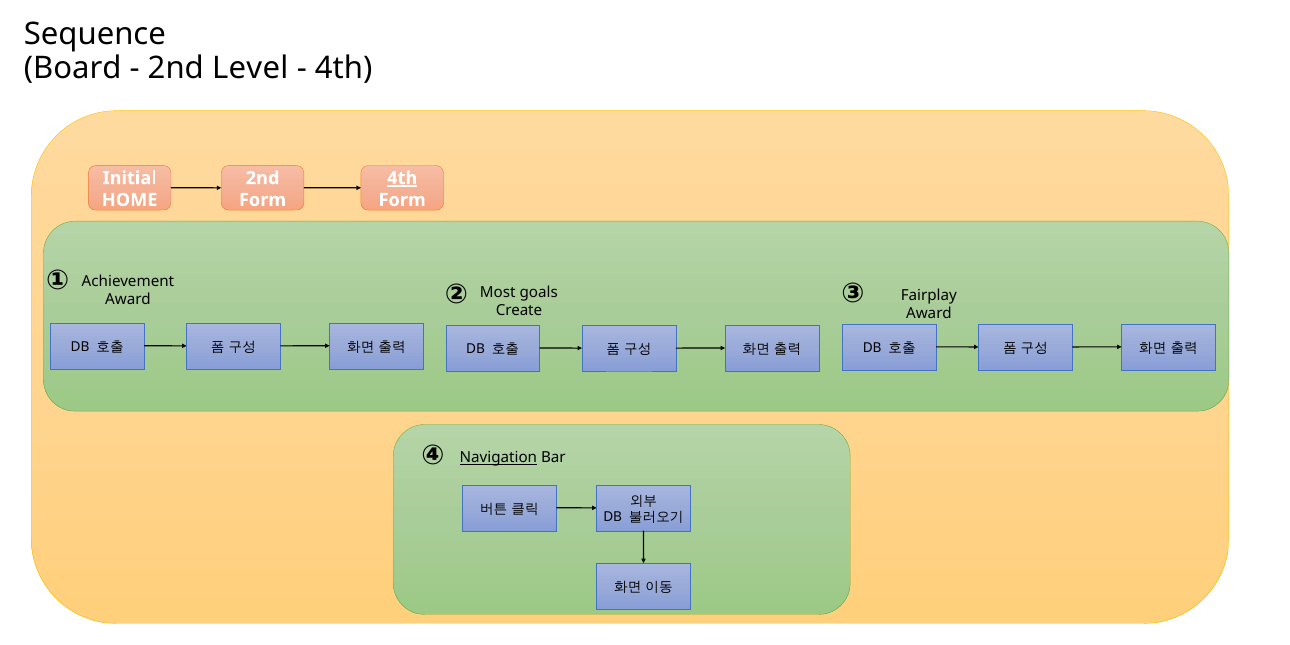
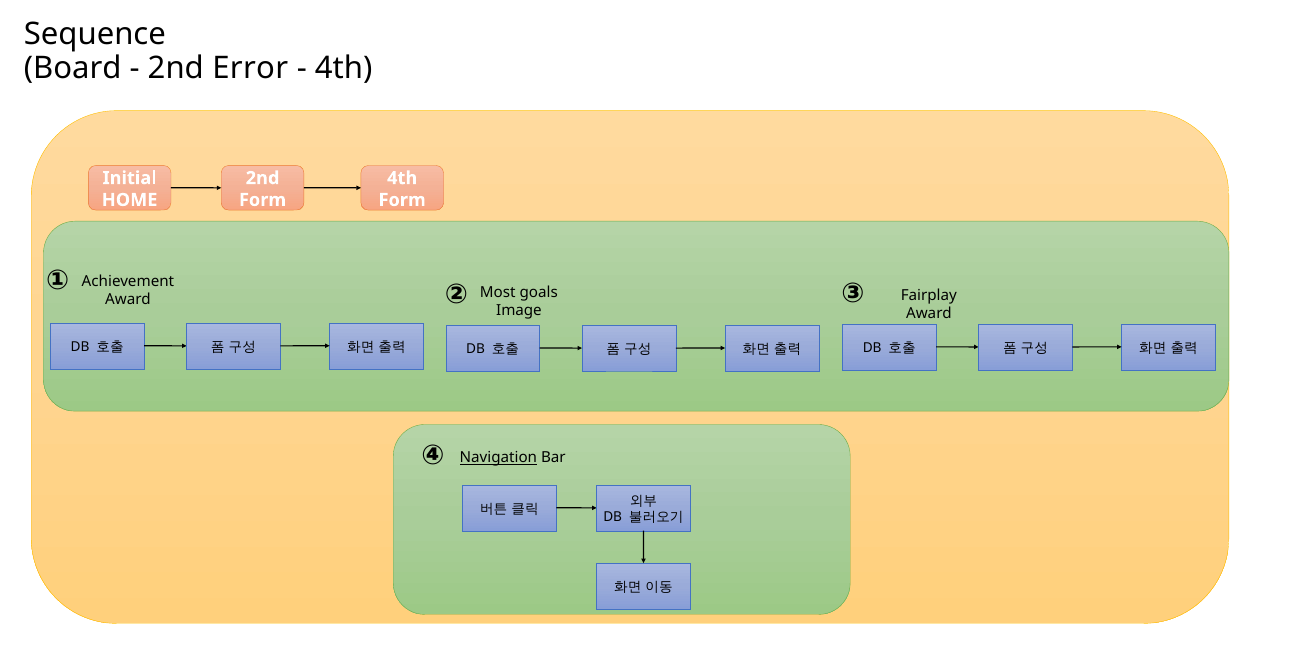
Level: Level -> Error (250, 68)
4th underline: present -> none (402, 178)
Create: Create -> Image (519, 310)
